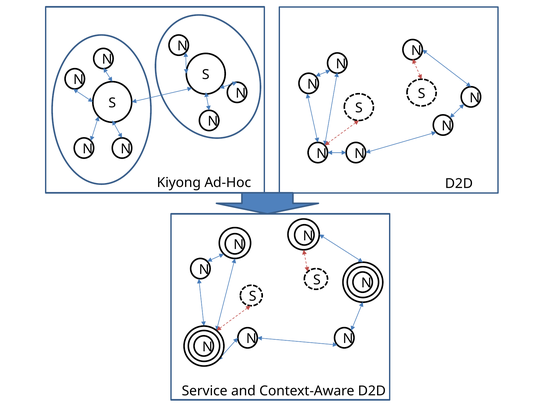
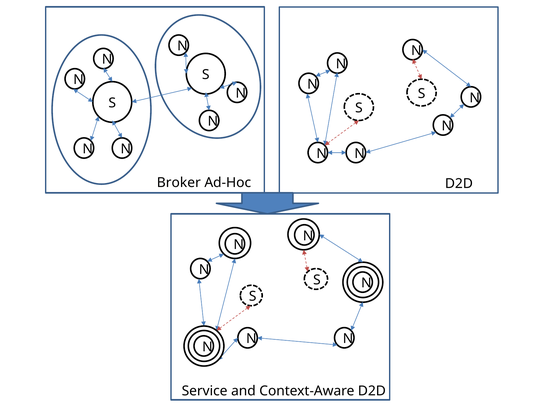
Kiyong: Kiyong -> Broker (179, 183)
